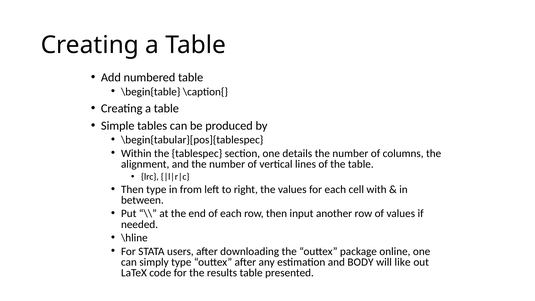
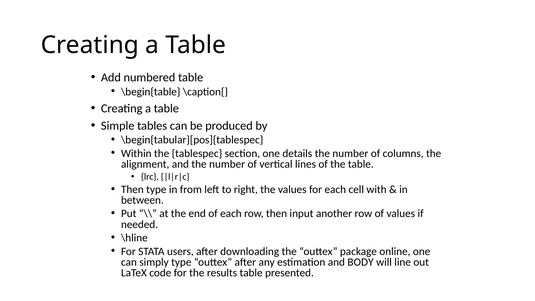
like: like -> line (403, 262)
